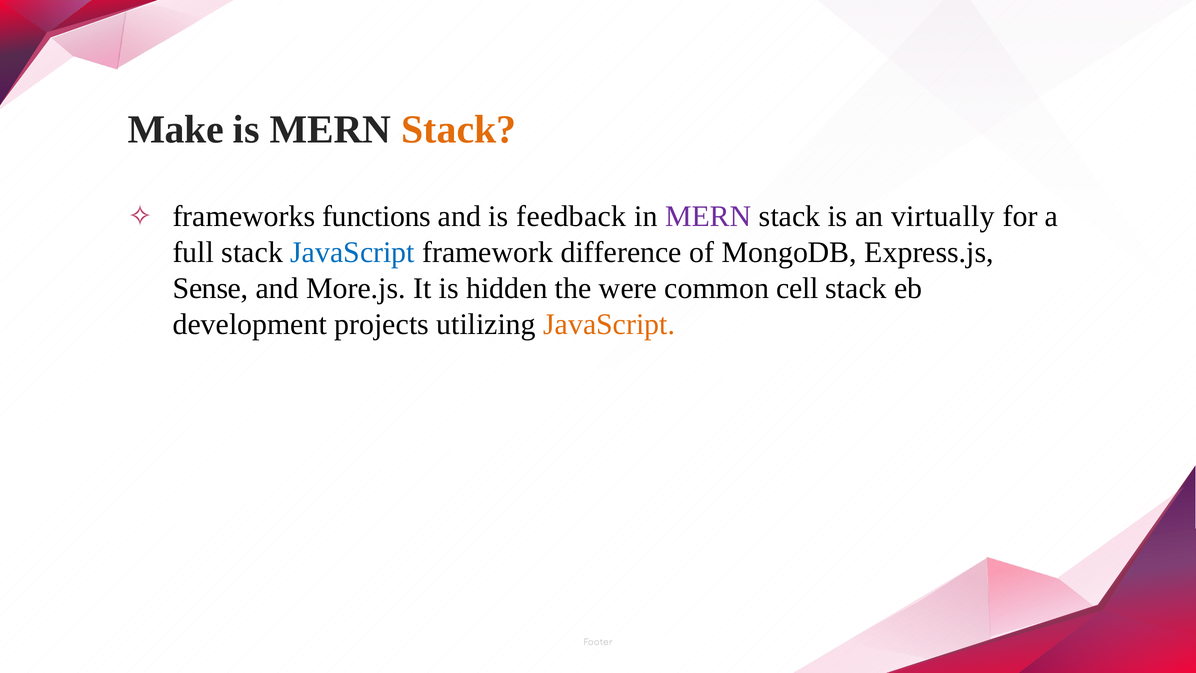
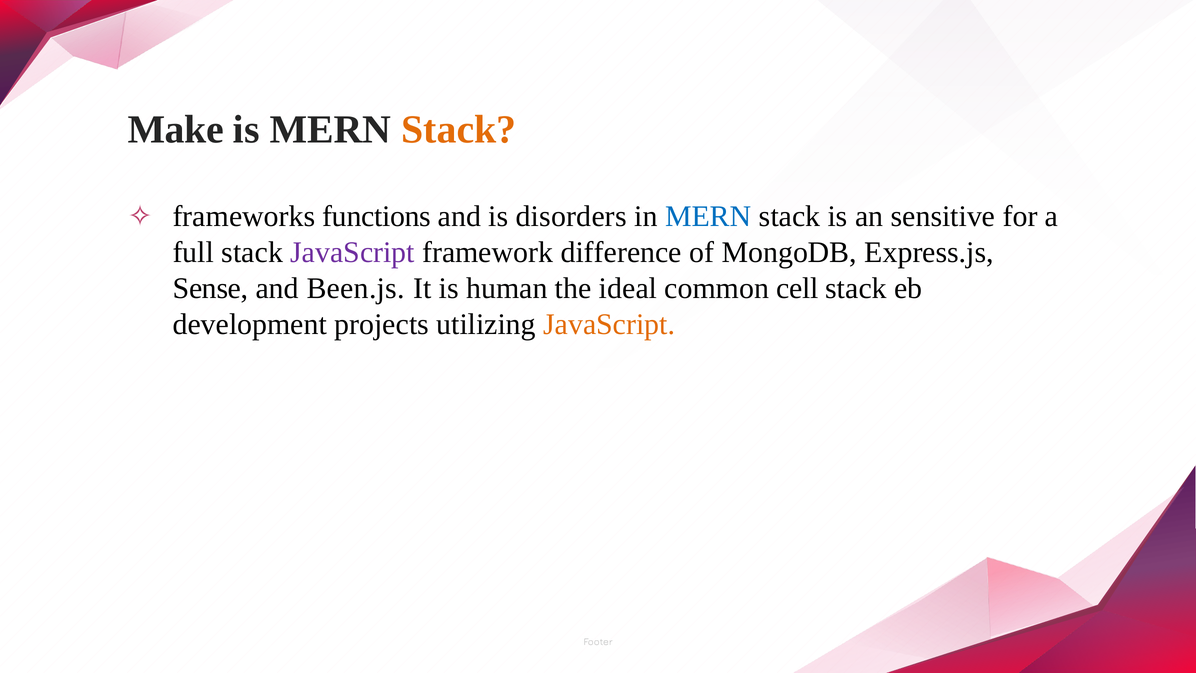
feedback: feedback -> disorders (571, 217)
MERN colour: purple -> blue (708, 217)
virtually: virtually -> sensitive (943, 217)
JavaScript colour: blue -> purple (353, 252)
More.js: More.js -> Been.js (356, 288)
hidden: hidden -> human (507, 288)
were: were -> ideal (628, 288)
